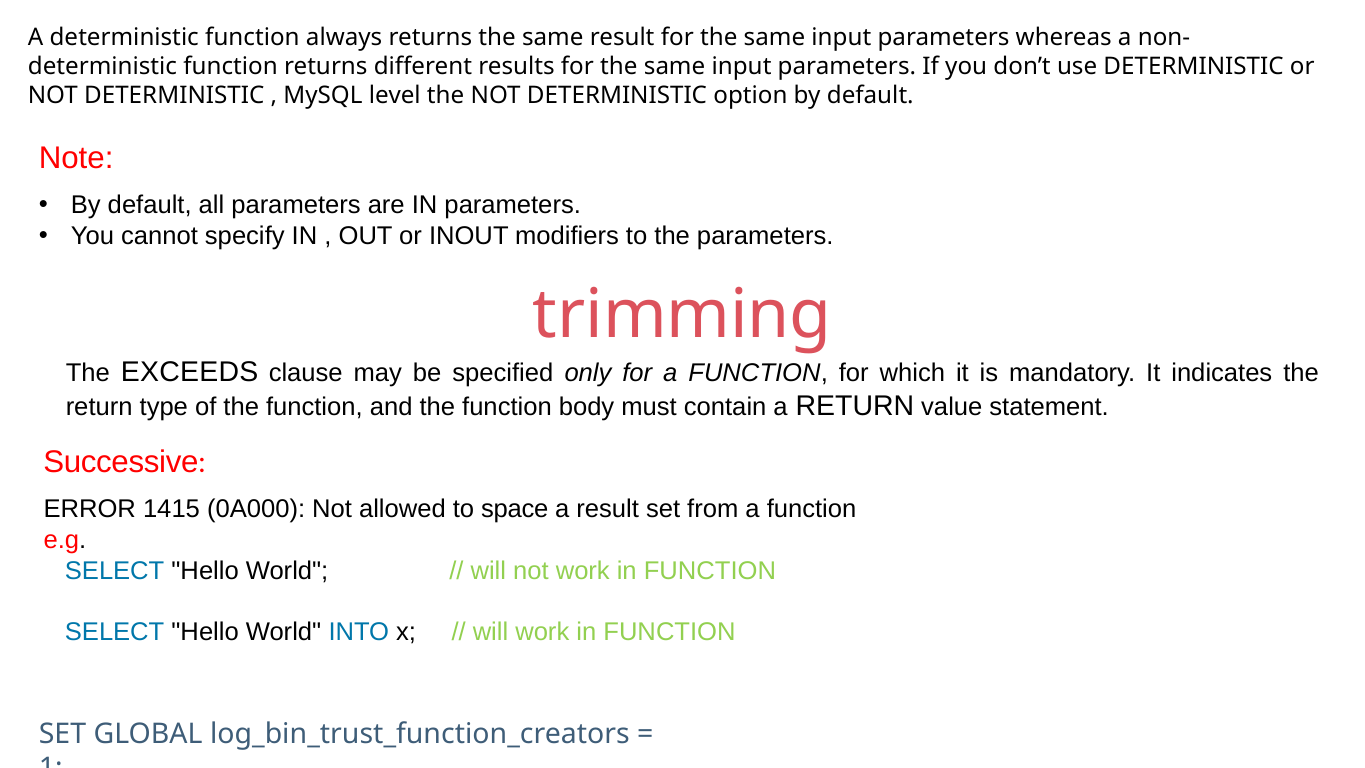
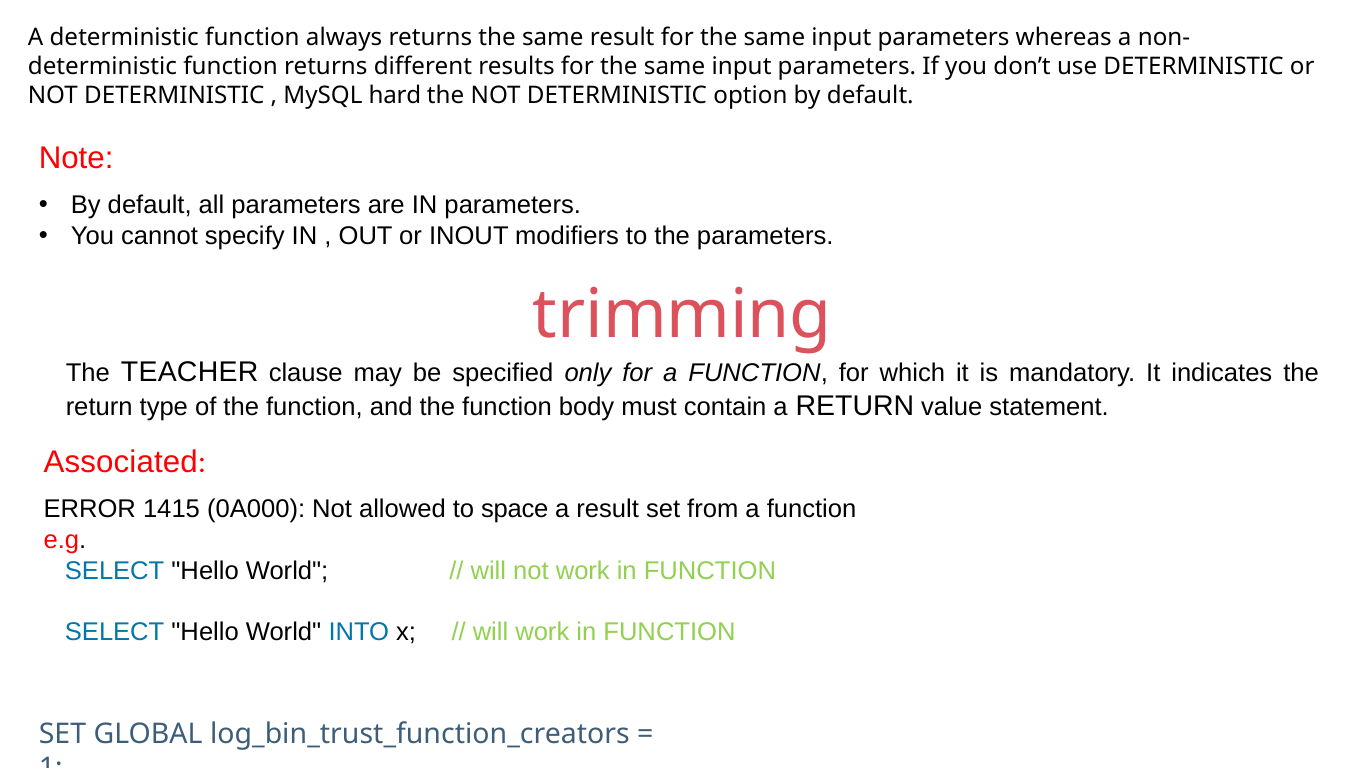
level: level -> hard (395, 96)
EXCEEDS: EXCEEDS -> TEACHER (190, 372)
Successive: Successive -> Associated (121, 462)
